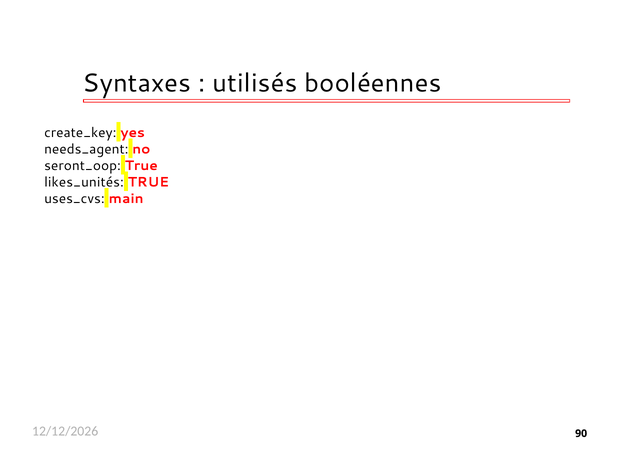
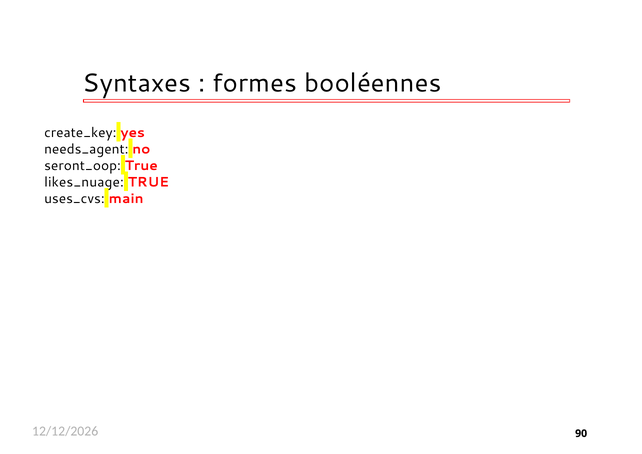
utilisés: utilisés -> formes (255, 83)
likes_unités: likes_unités -> likes_nuage (84, 182)
